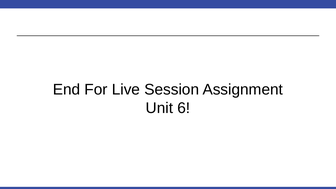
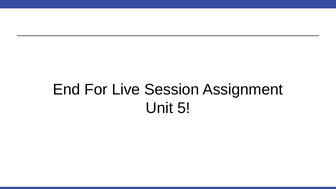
6: 6 -> 5 (184, 108)
